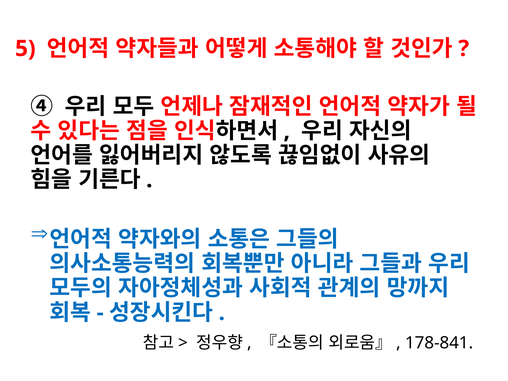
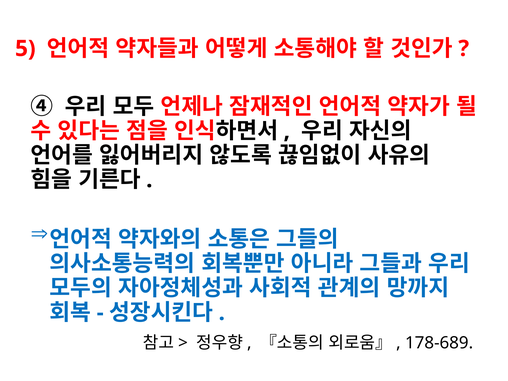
178-841: 178-841 -> 178-689 (439, 343)
